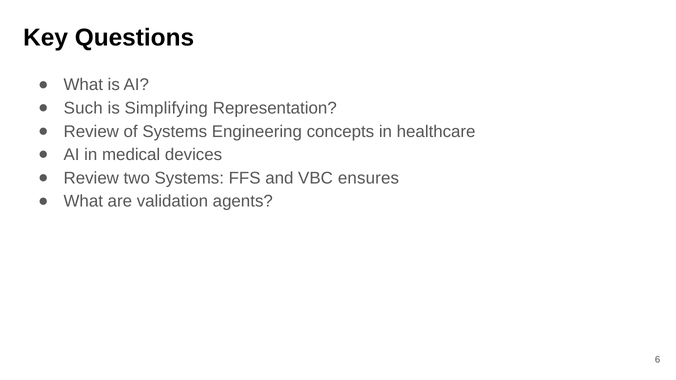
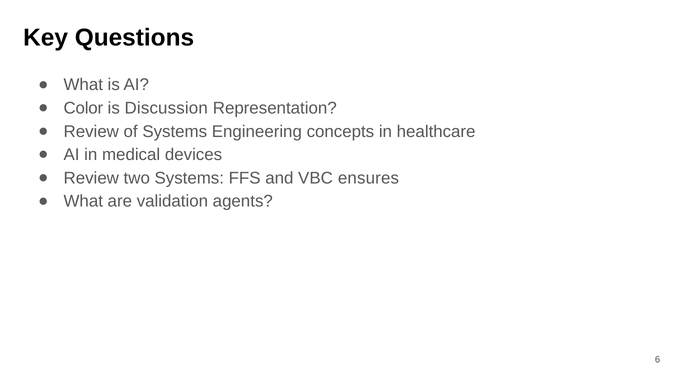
Such: Such -> Color (83, 108)
Simplifying: Simplifying -> Discussion (166, 108)
